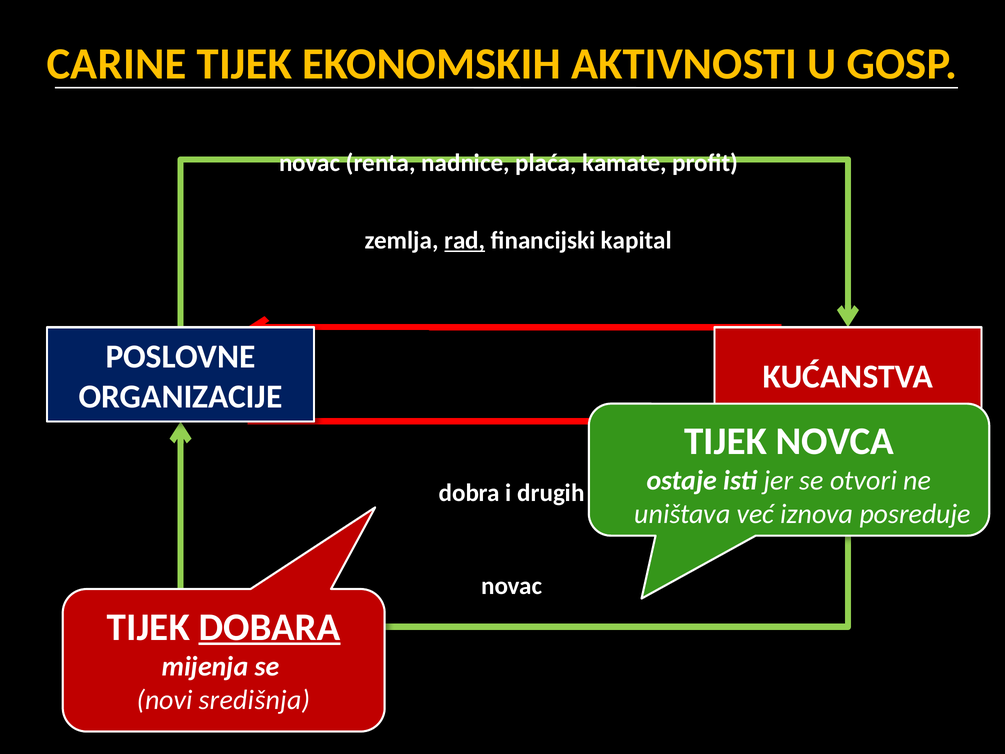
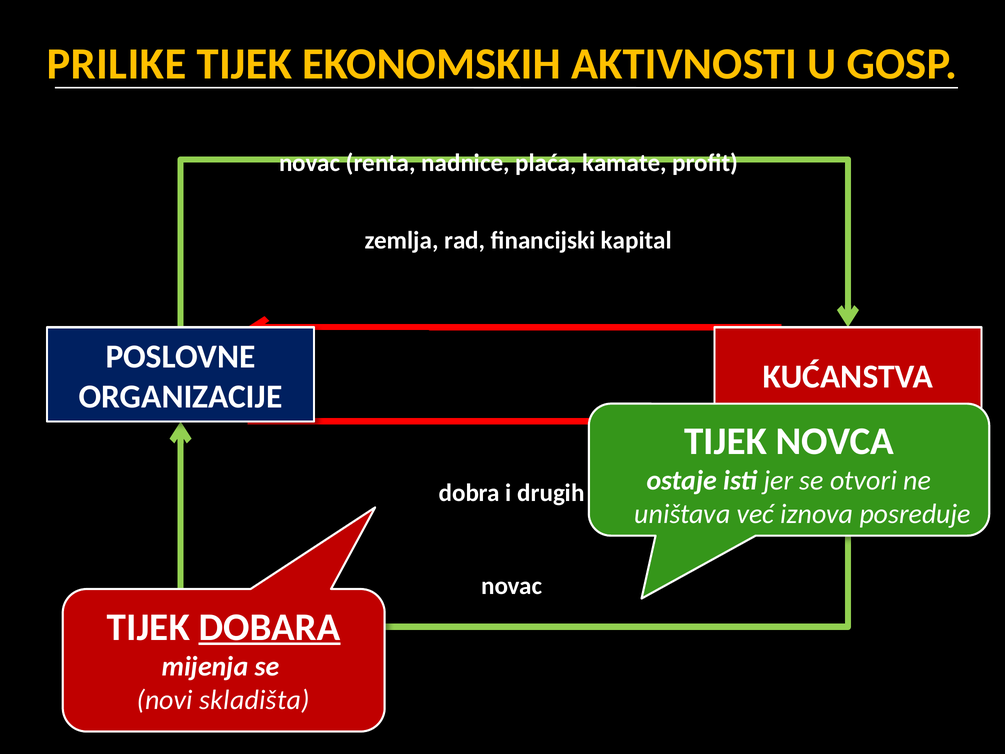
CARINE: CARINE -> PRILIKE (116, 64)
rad underline: present -> none (465, 240)
središnja: središnja -> skladišta (255, 700)
